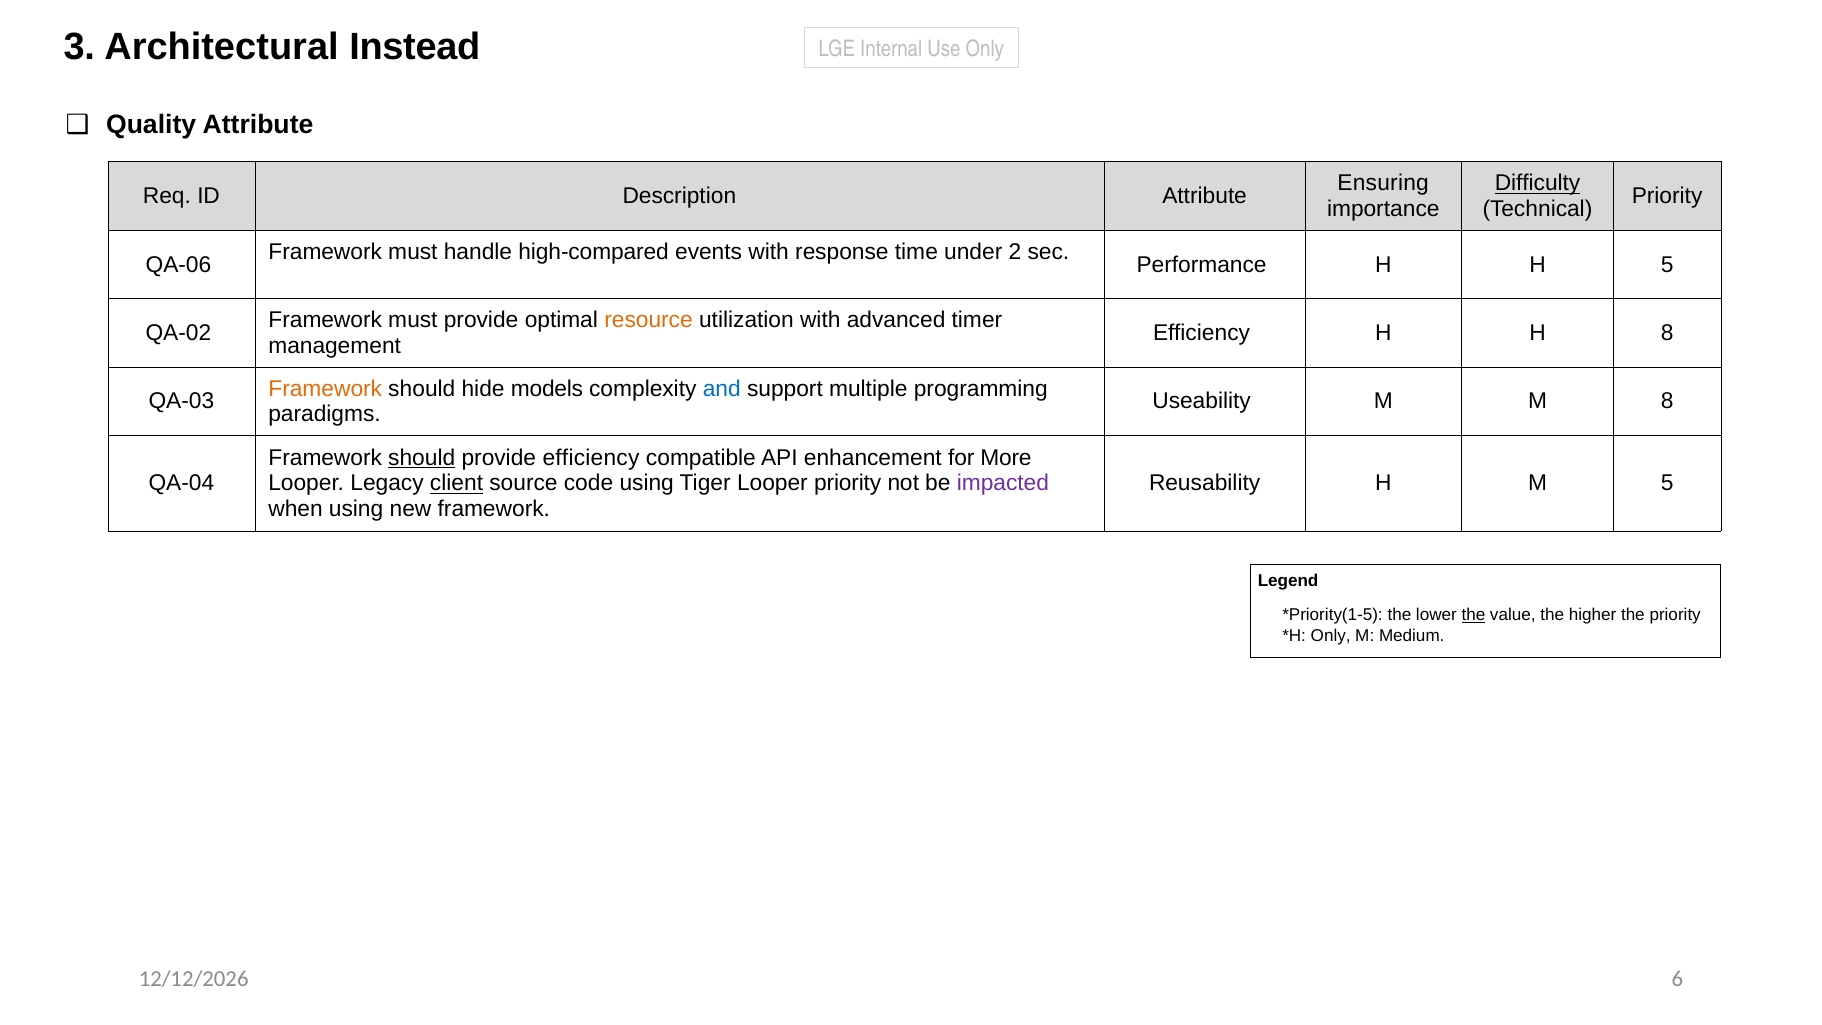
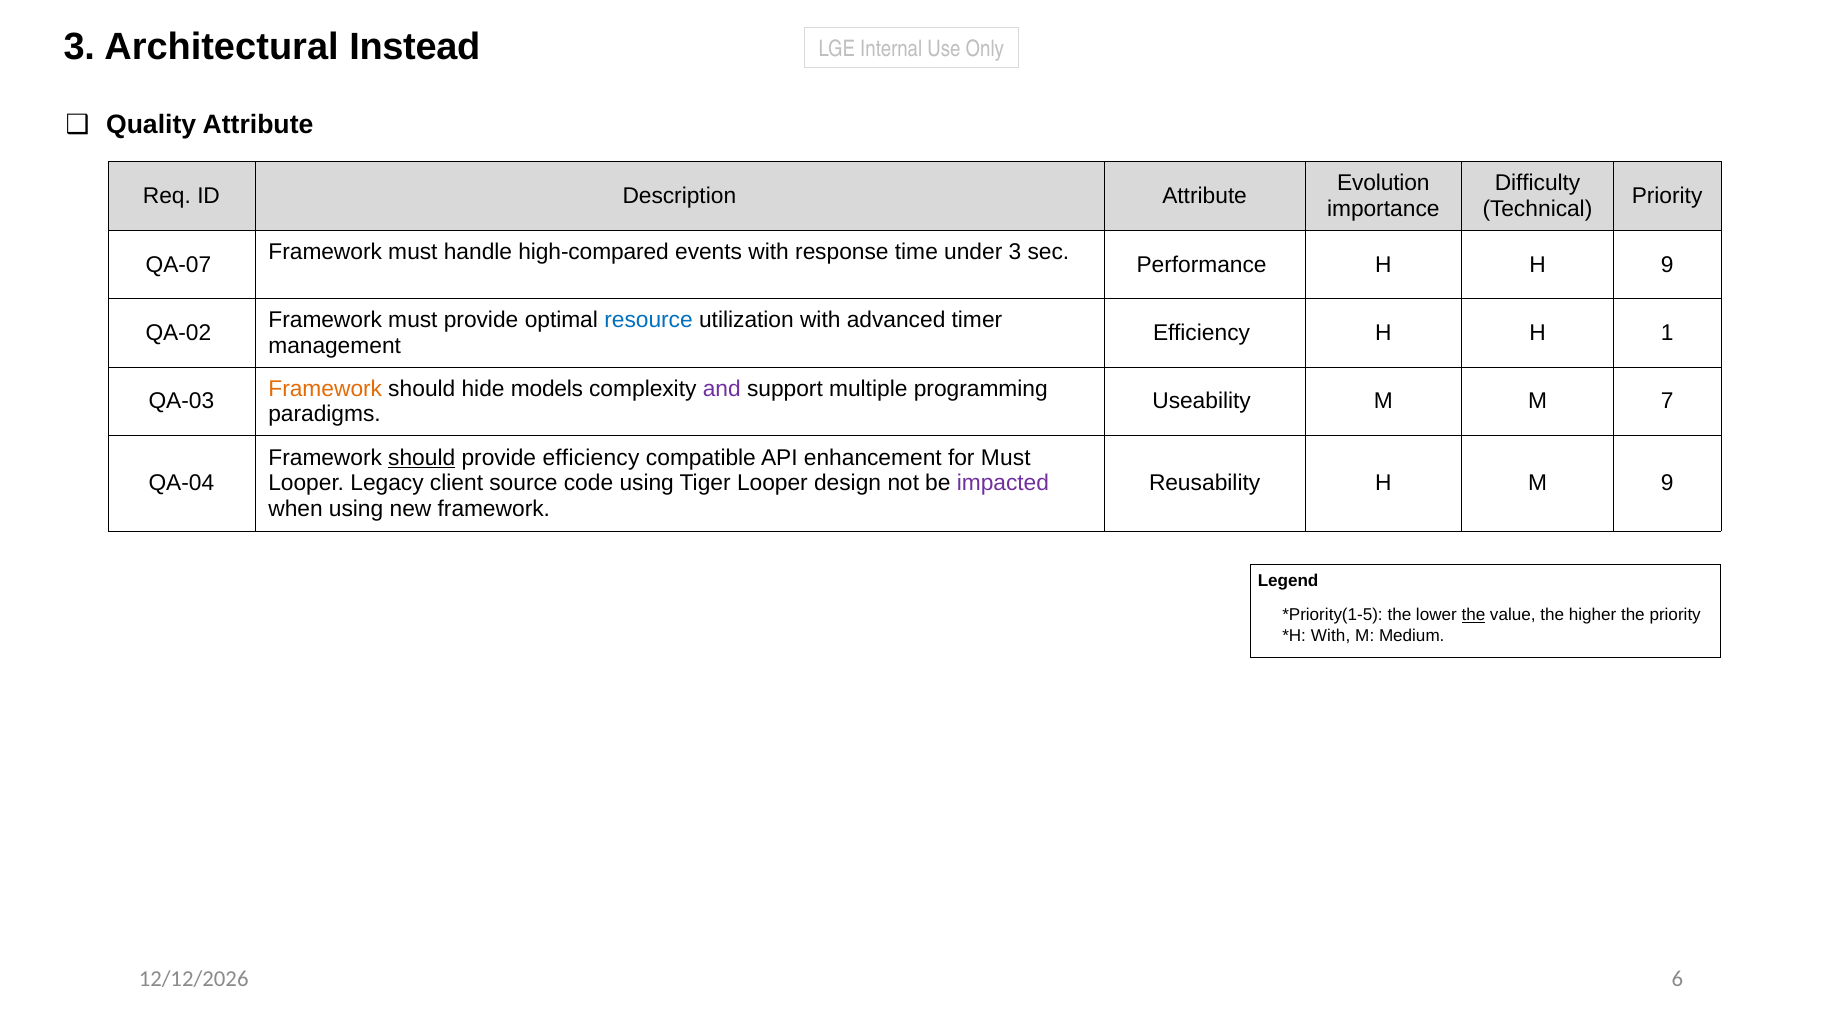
Ensuring: Ensuring -> Evolution (1383, 183)
Difficulty underline: present -> none (1538, 183)
under 2: 2 -> 3 (1015, 252)
QA-06: QA-06 -> QA-07 (178, 265)
H 5: 5 -> 9 (1667, 265)
resource colour: orange -> blue (649, 320)
H 8: 8 -> 1 (1667, 333)
and colour: blue -> purple (722, 389)
M 8: 8 -> 7 (1667, 401)
for More: More -> Must (1006, 458)
client underline: present -> none (457, 483)
Looper priority: priority -> design (848, 483)
M 5: 5 -> 9 (1667, 483)
Only: Only -> With (1331, 636)
